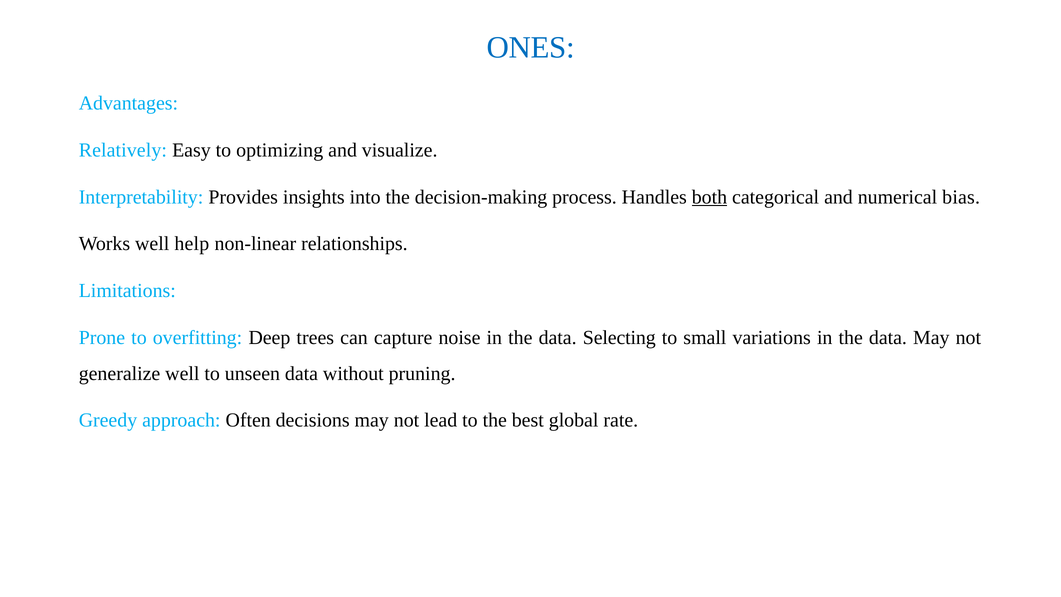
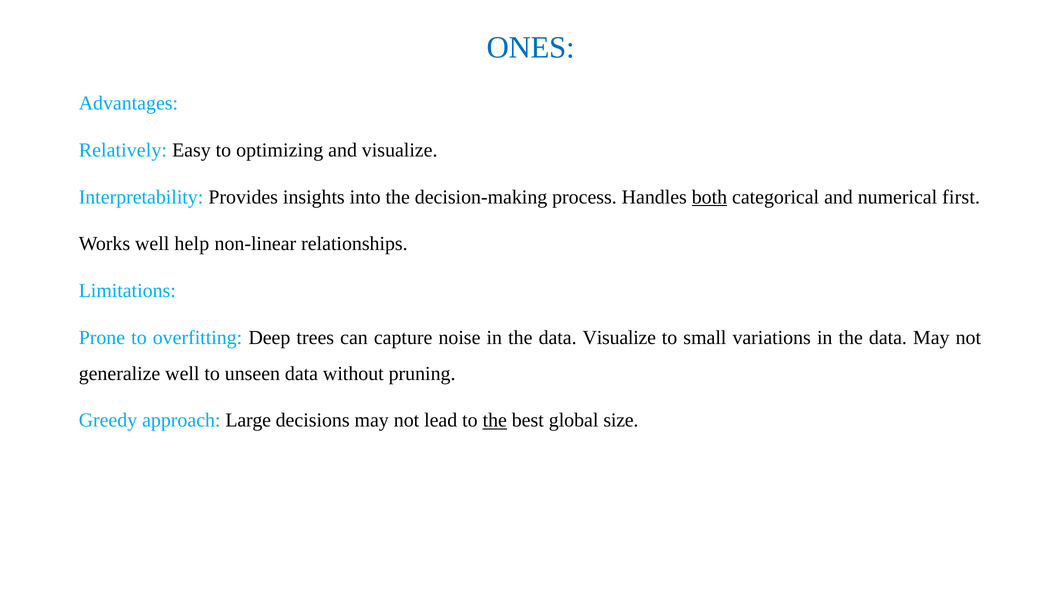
bias: bias -> first (961, 197)
data Selecting: Selecting -> Visualize (619, 338)
Often: Often -> Large (248, 420)
the underline: none -> present (495, 420)
rate: rate -> size (621, 420)
